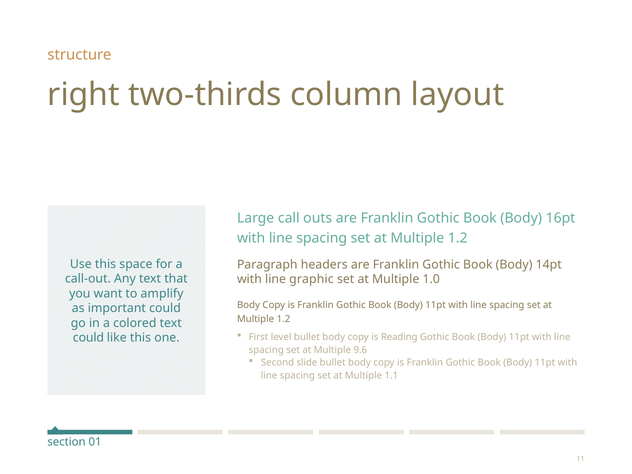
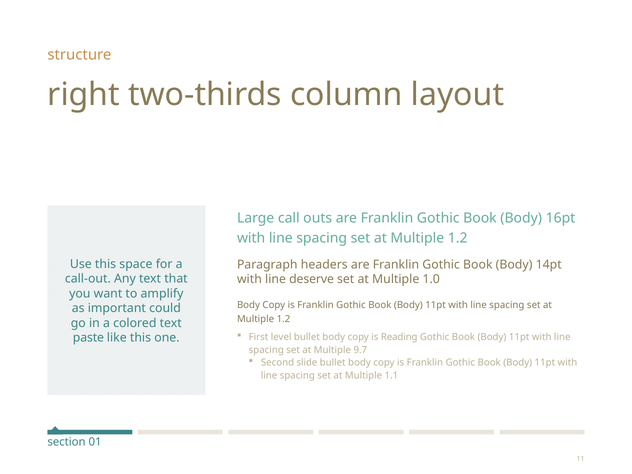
graphic: graphic -> deserve (312, 279)
could: could -> paste (88, 338)
9.6: 9.6 -> 9.7 (360, 350)
